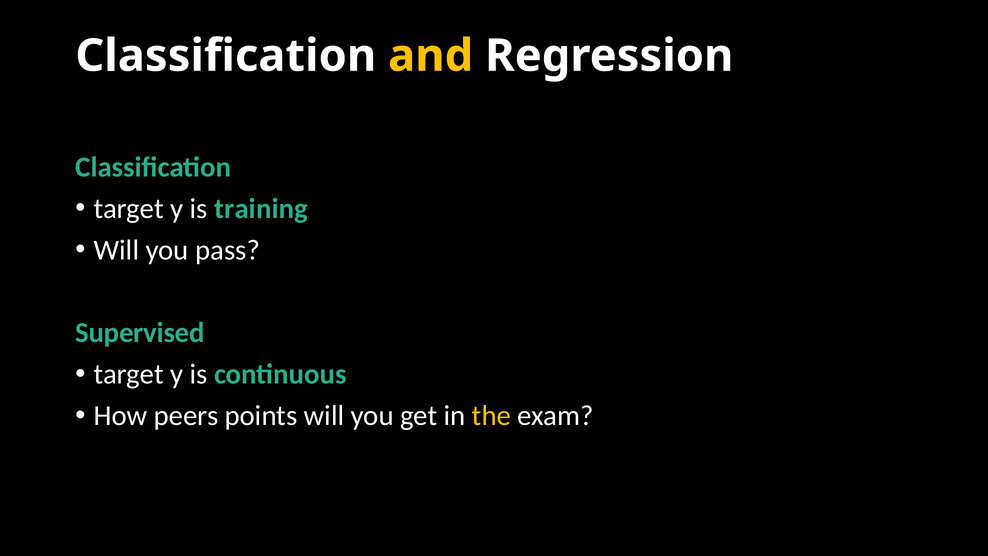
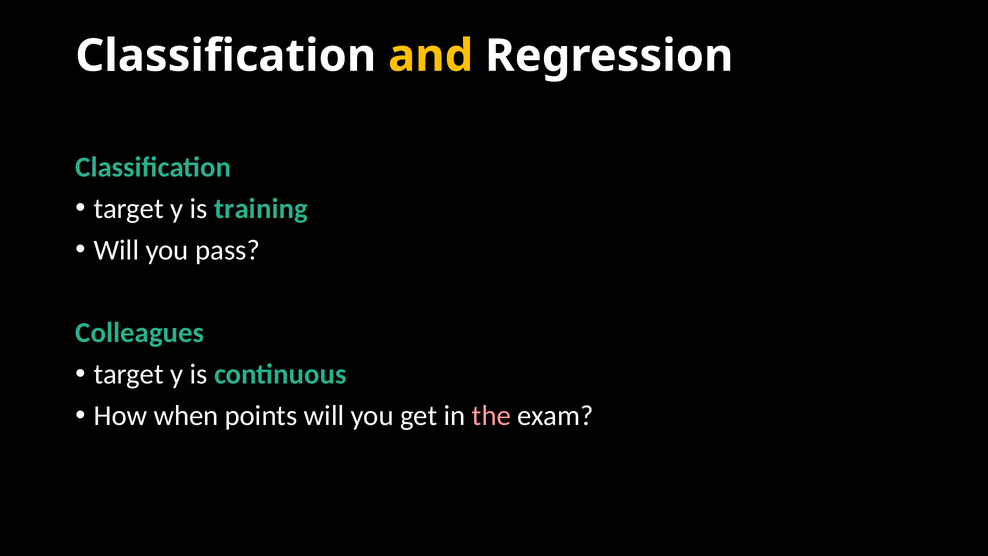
Supervised: Supervised -> Colleagues (140, 333)
peers: peers -> when (186, 416)
the colour: yellow -> pink (491, 416)
